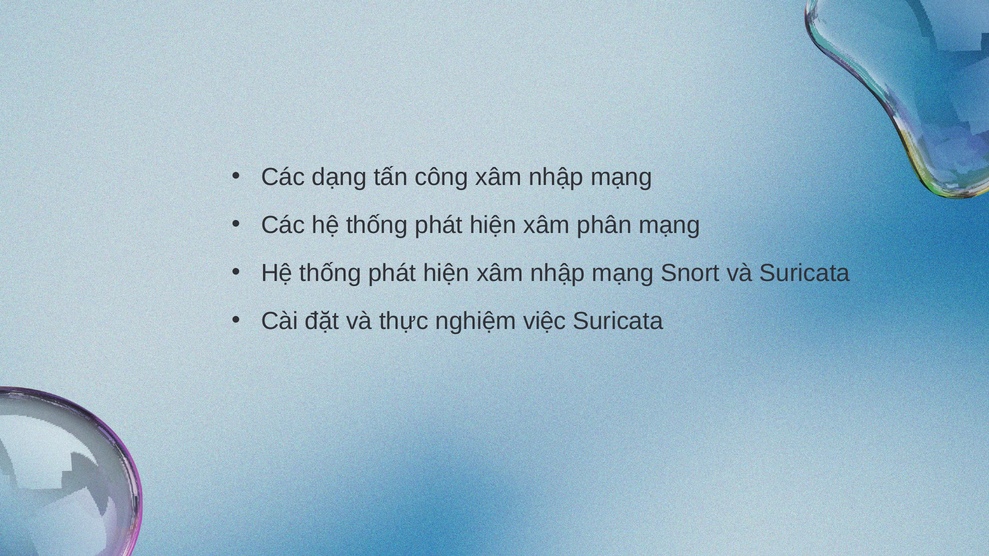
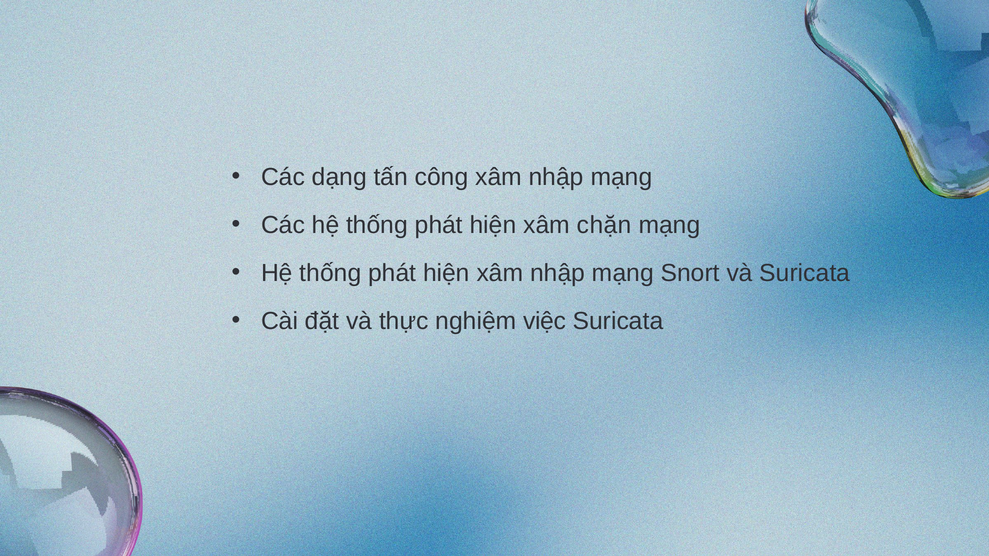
phân: phân -> chặn (604, 225)
